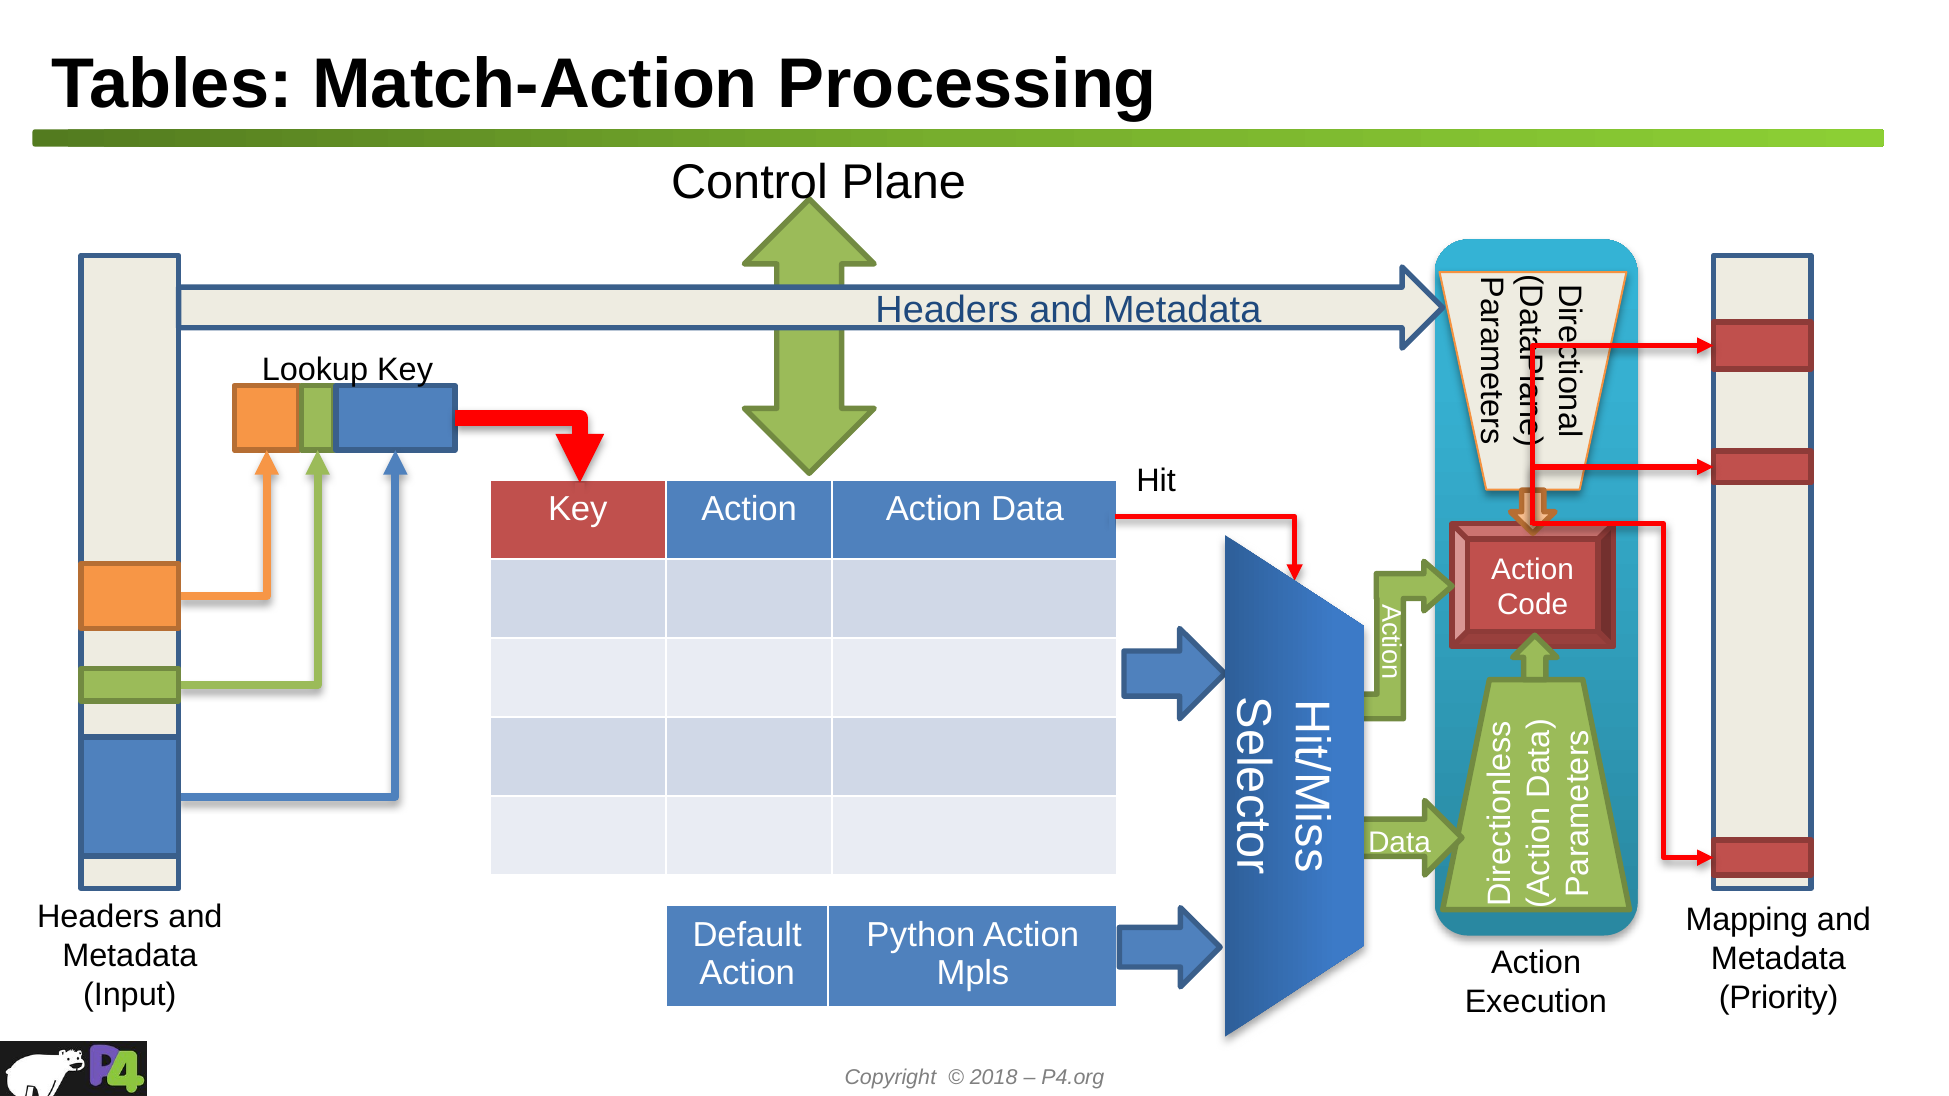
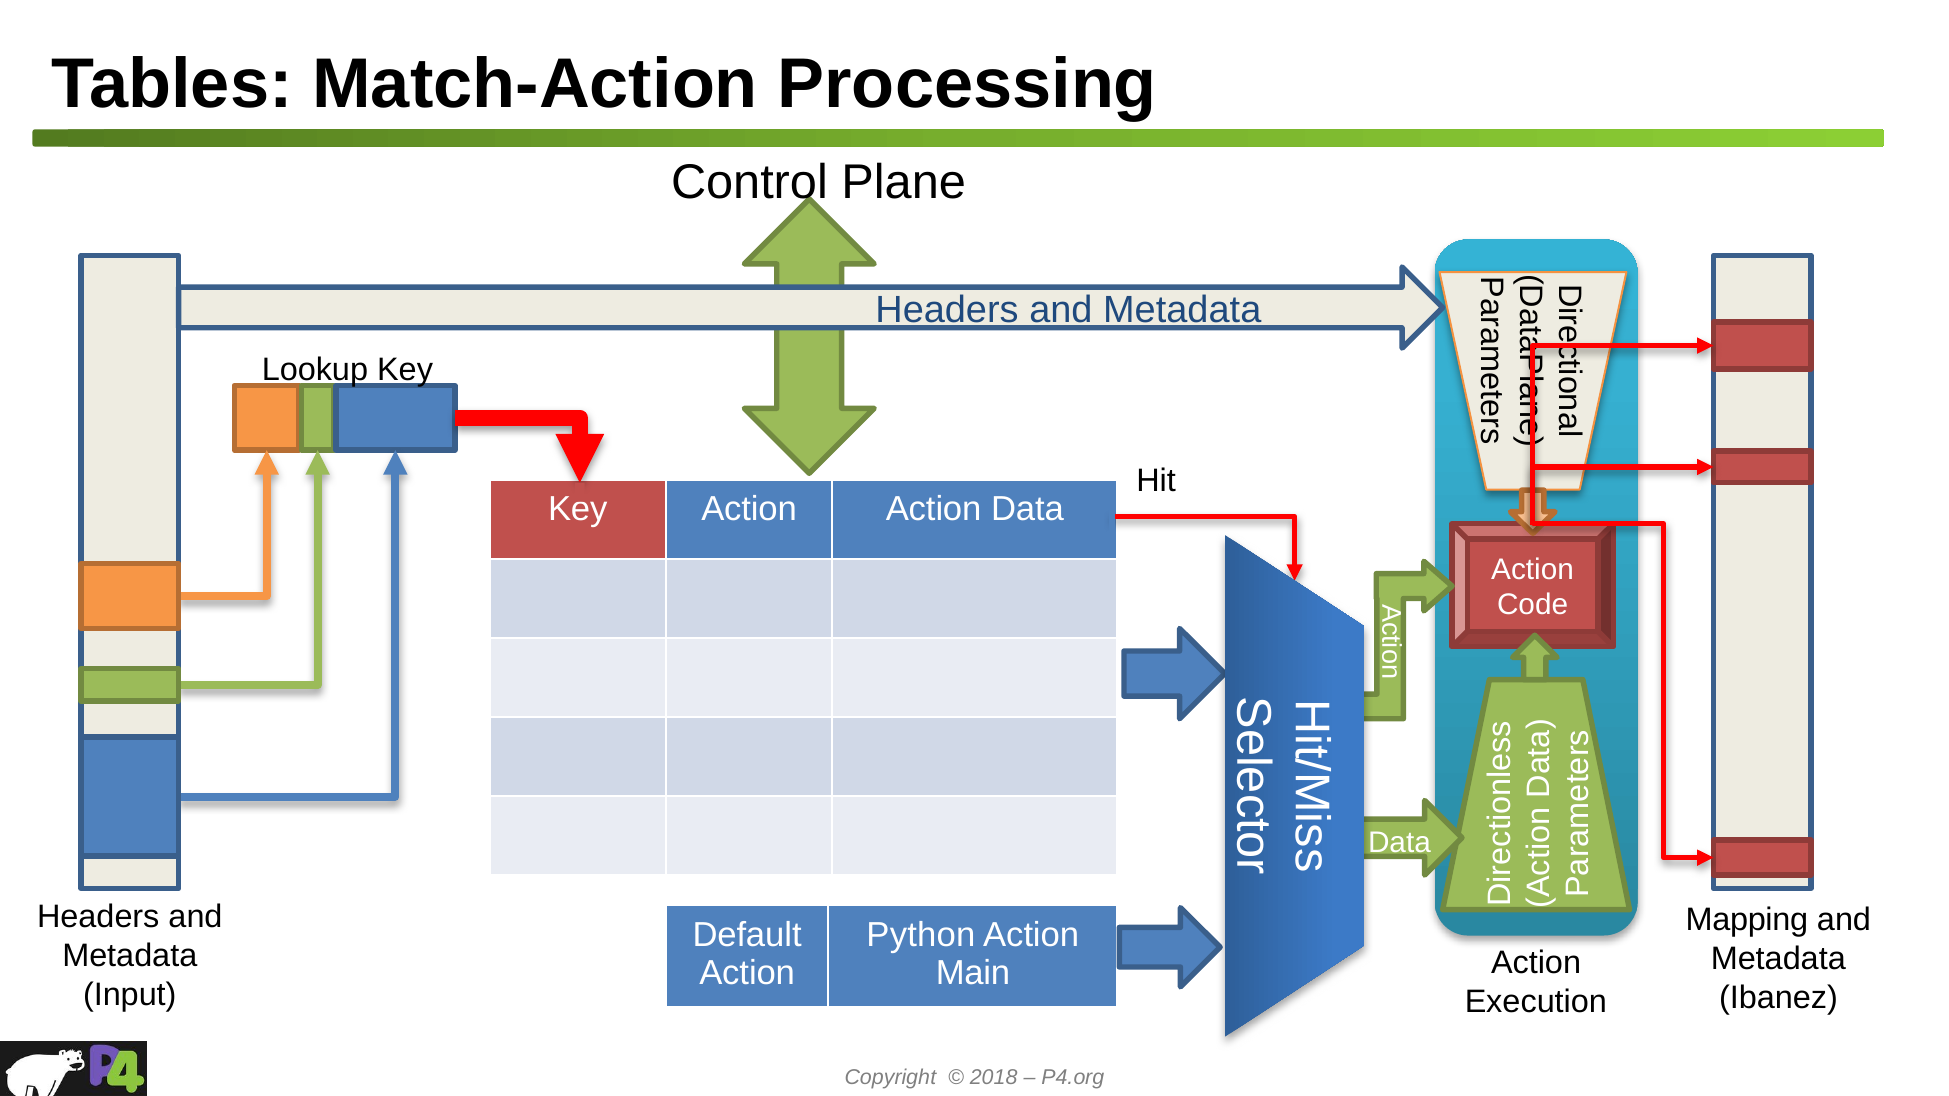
Mpls: Mpls -> Main (973, 973)
Priority: Priority -> Ibanez (1778, 998)
